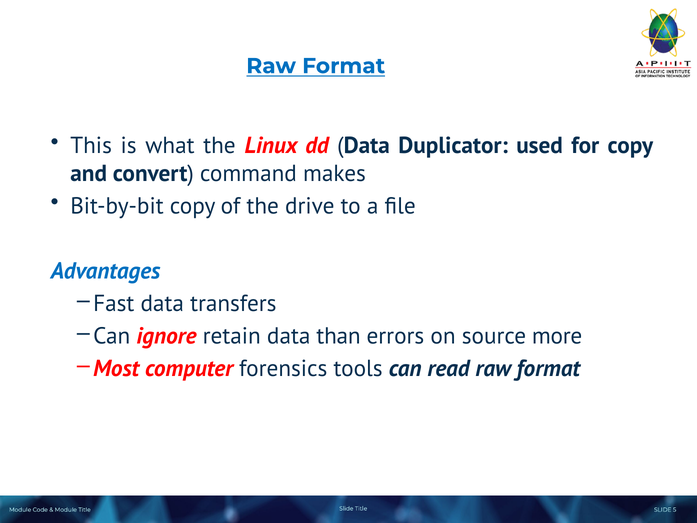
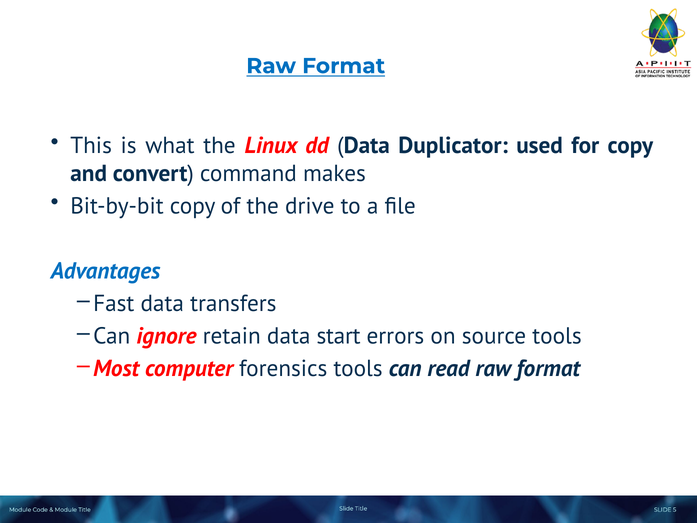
than: than -> start (339, 336)
source more: more -> tools (557, 336)
